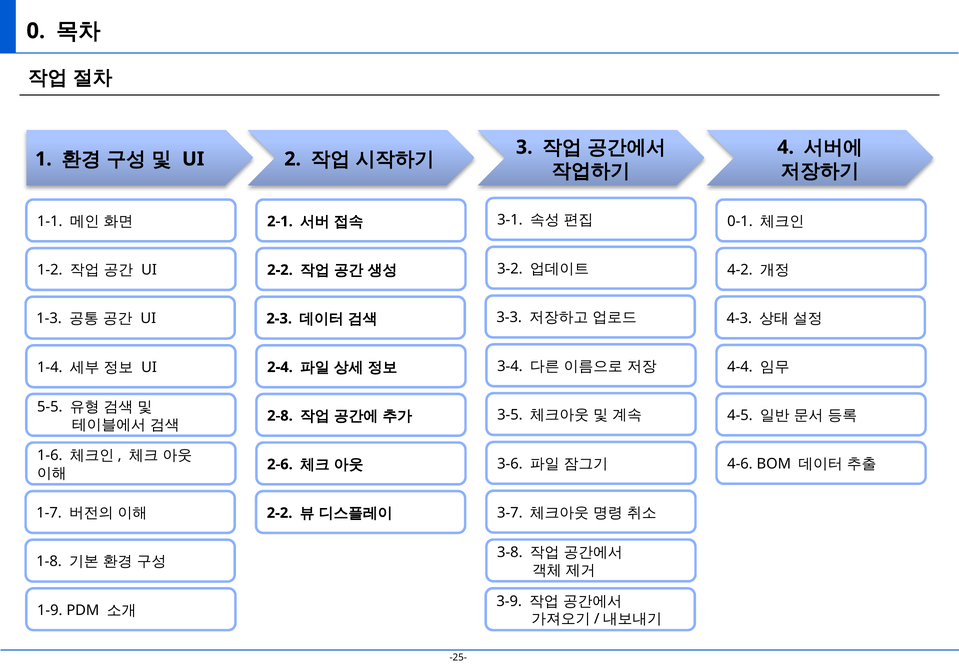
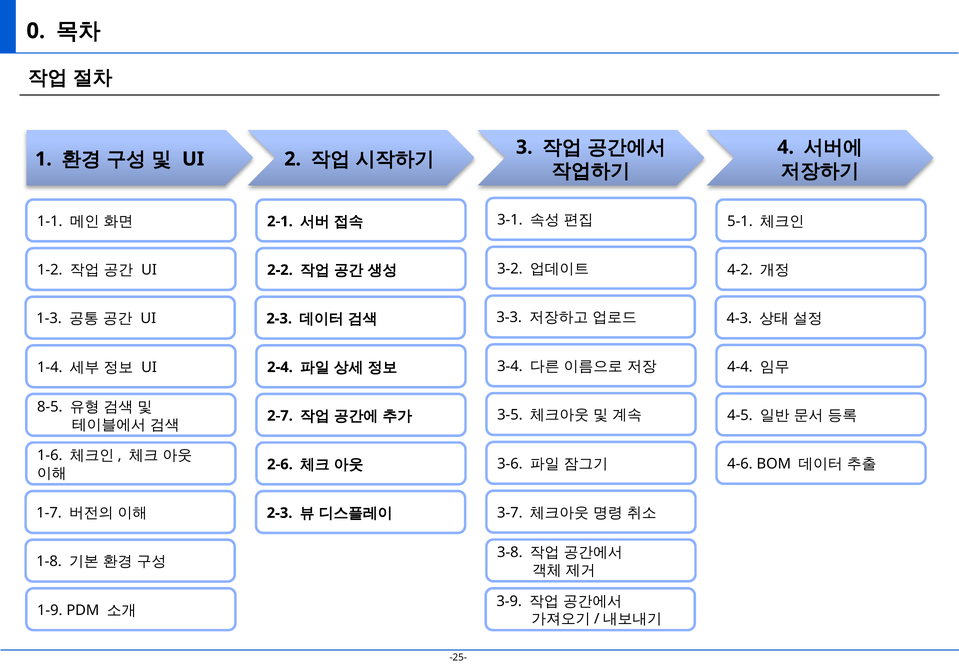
0-1: 0-1 -> 5-1 (740, 221)
5-5: 5-5 -> 8-5 (50, 407)
2-8: 2-8 -> 2-7 (280, 416)
2-2: 2-2 -> 2-3 (280, 513)
